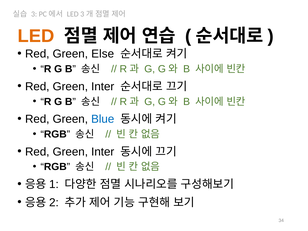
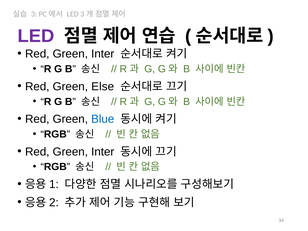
LED colour: orange -> purple (36, 36)
Else: Else -> Inter (103, 54)
Inter: Inter -> Else (103, 86)
